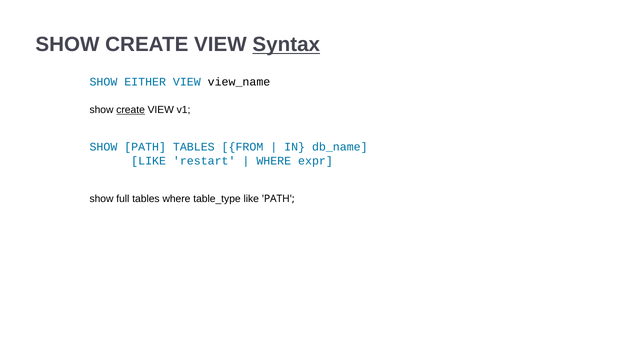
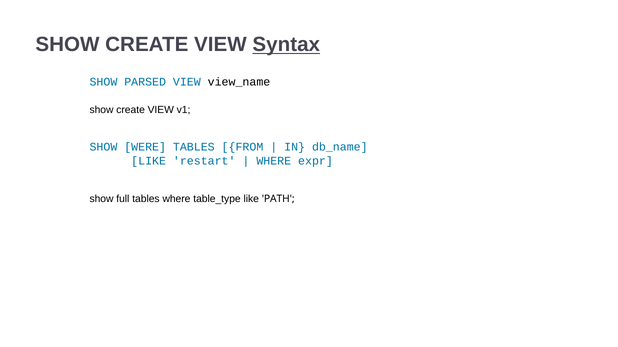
EITHER: EITHER -> PARSED (145, 82)
create underline: present -> none (131, 110)
SHOW PATH: PATH -> WERE (145, 147)
